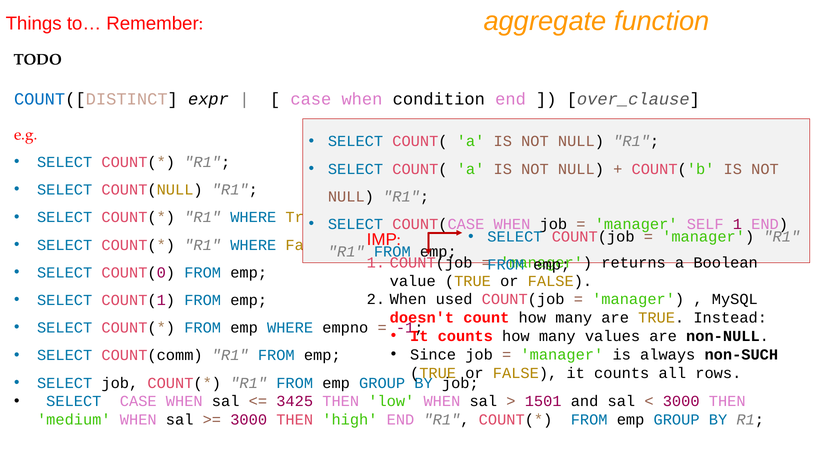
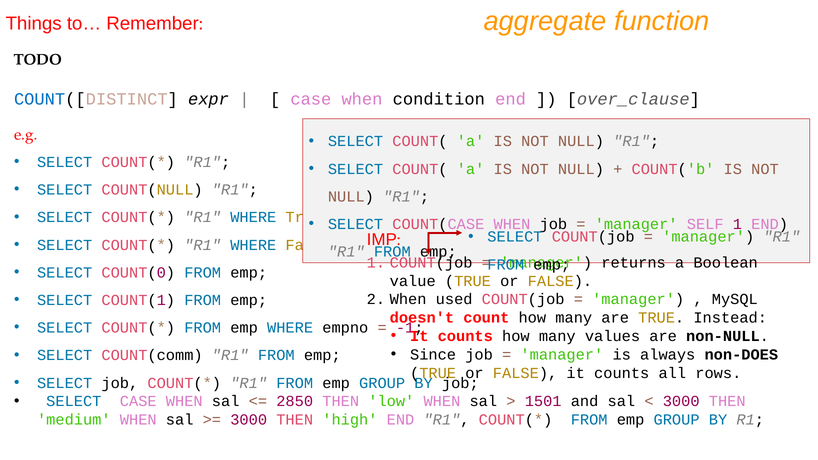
non-SUCH: non-SUCH -> non-DOES (741, 355)
3425: 3425 -> 2850 (295, 401)
